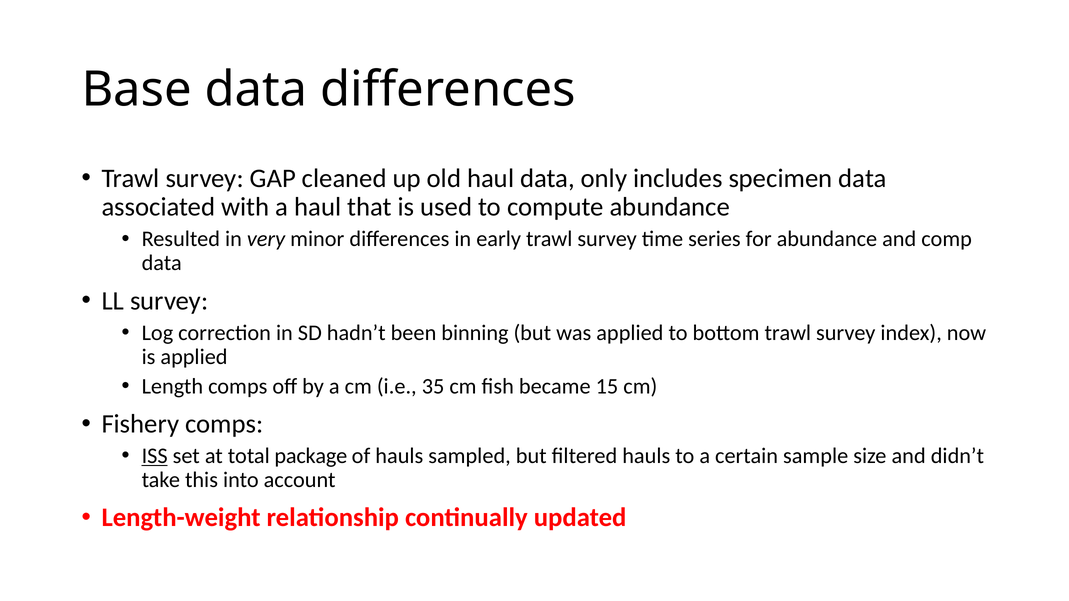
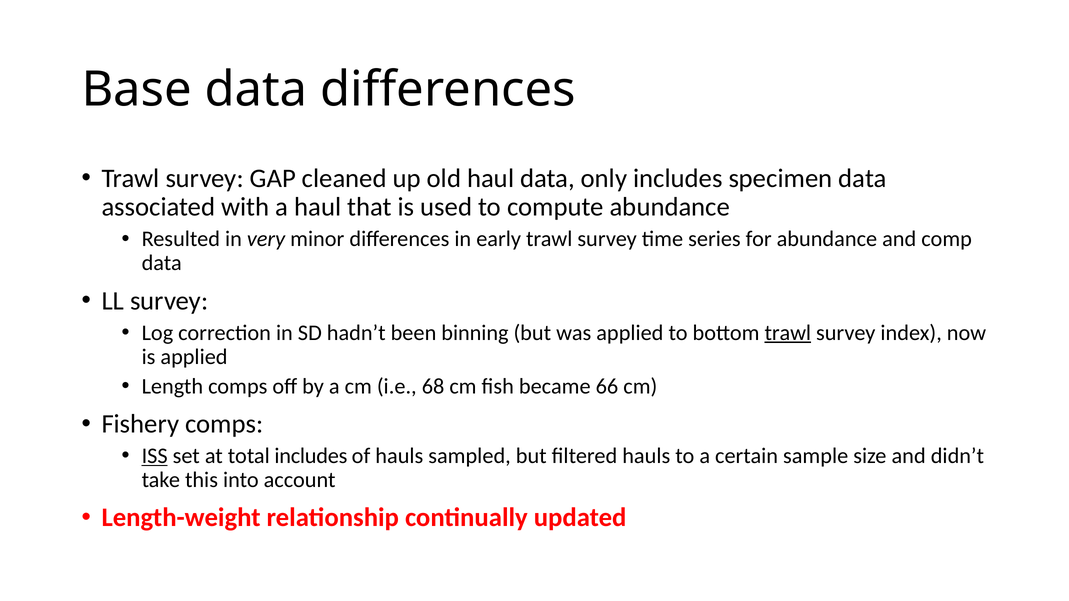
trawl underline: none -> present (788, 333)
35: 35 -> 68 (433, 387)
15: 15 -> 66 (607, 387)
total package: package -> includes (311, 456)
